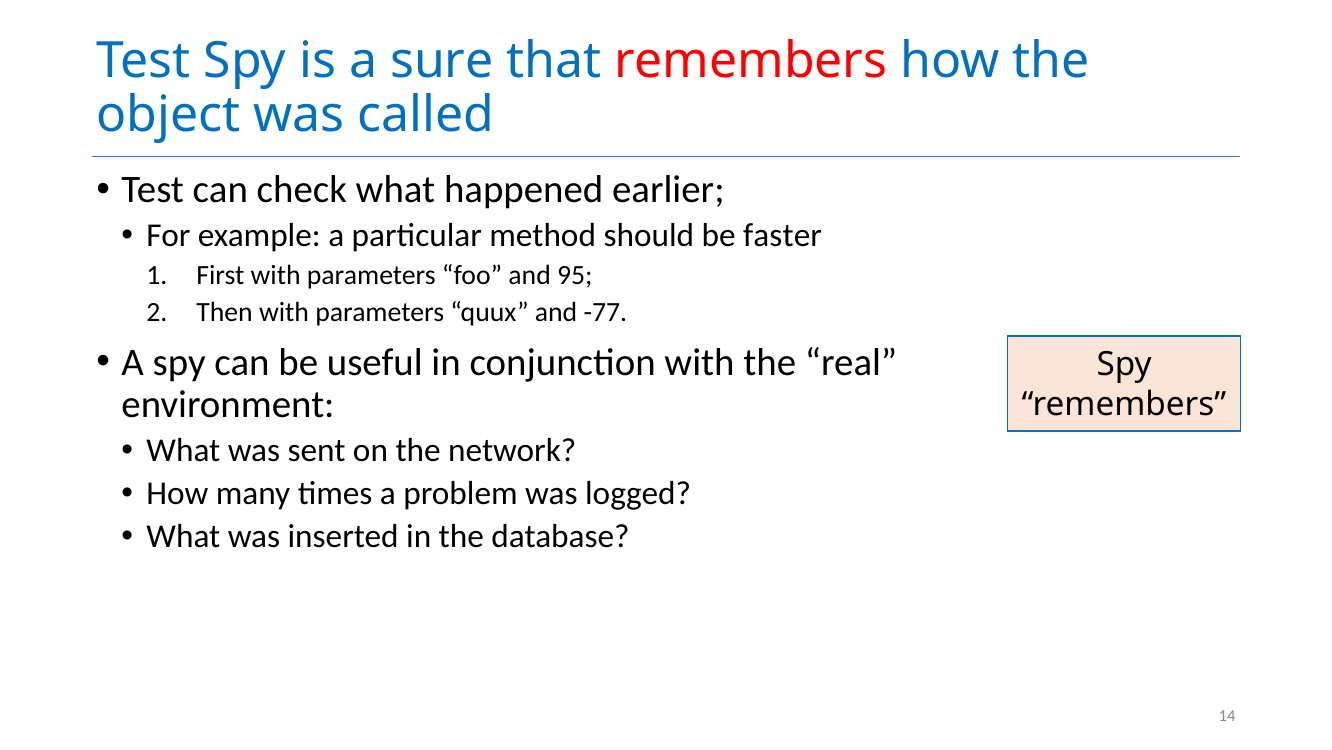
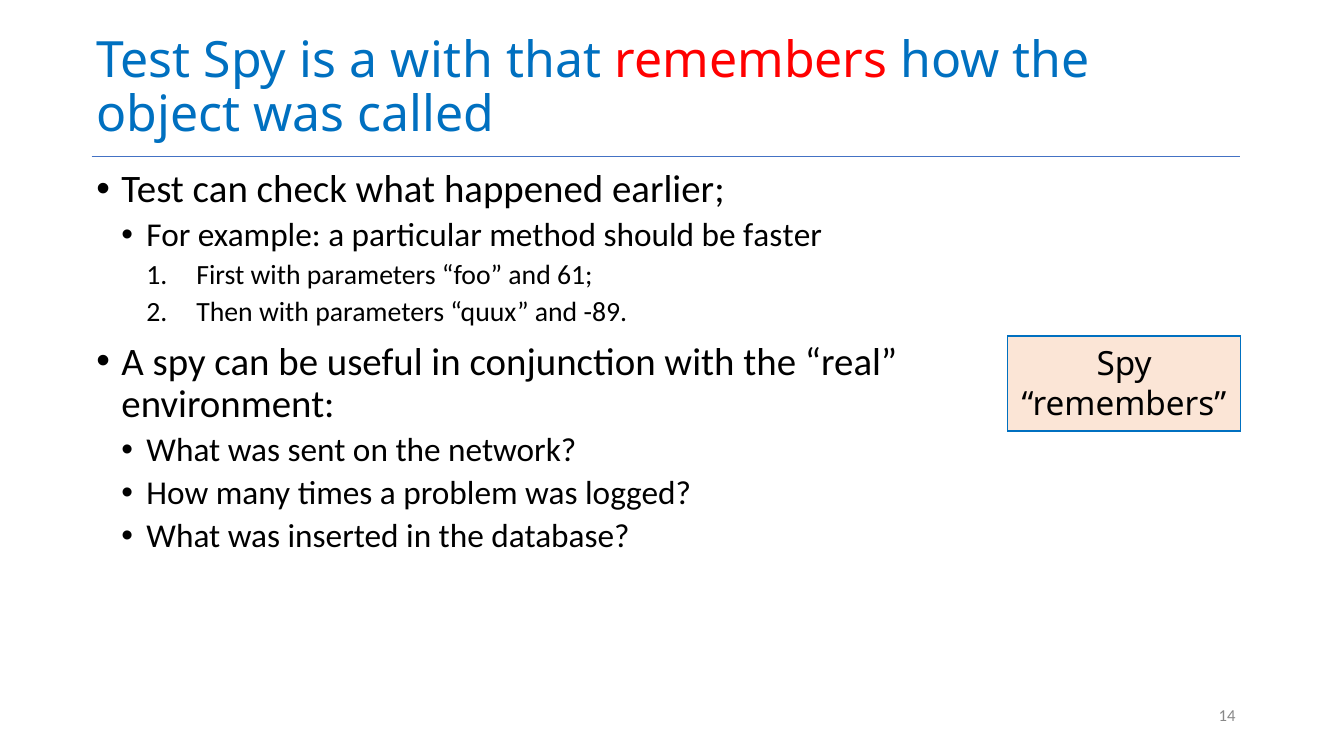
a sure: sure -> with (442, 61)
95: 95 -> 61 (575, 276)
-77: -77 -> -89 (605, 312)
